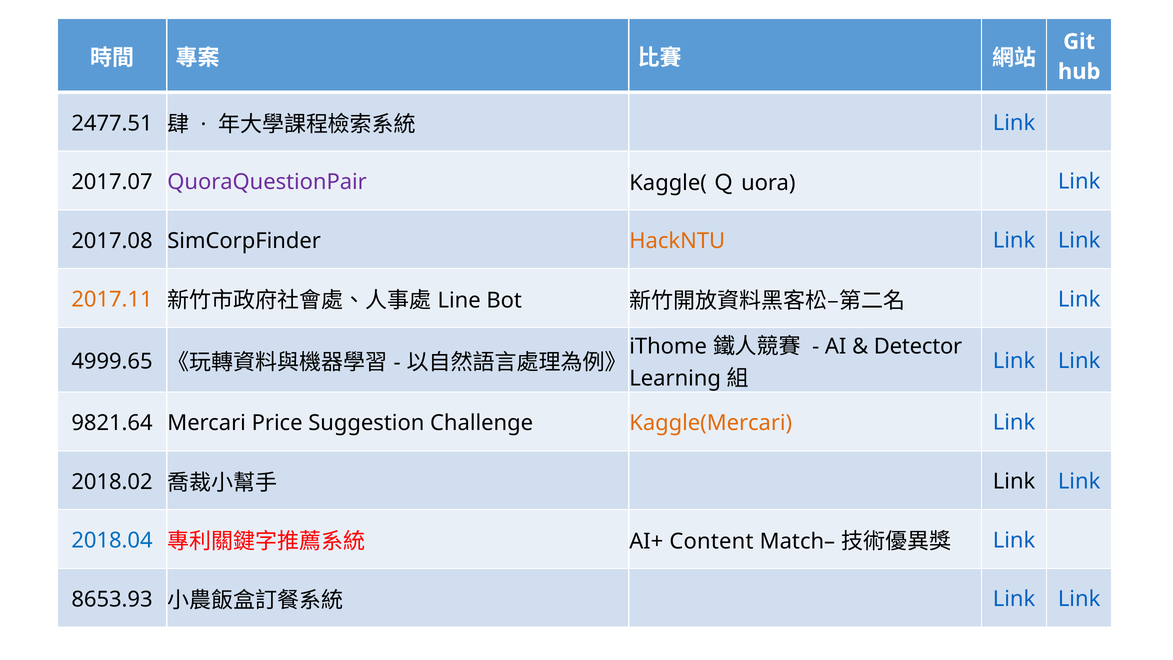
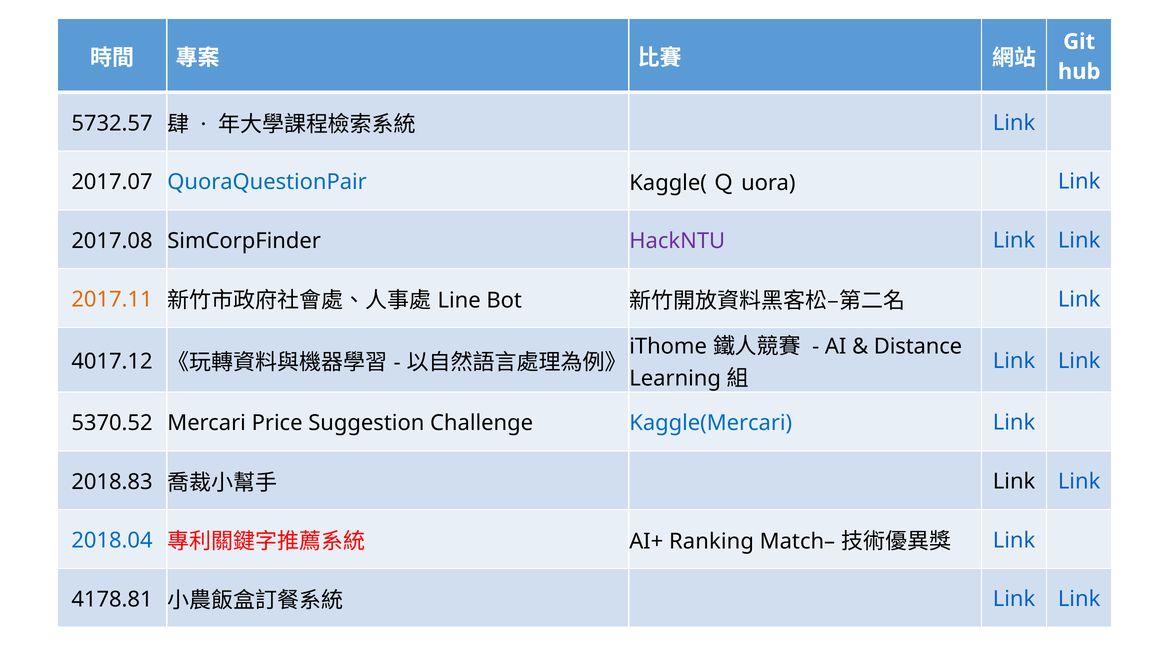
2477.51: 2477.51 -> 5732.57 (112, 123)
QuoraQuestionPair colour: purple -> blue (267, 182)
HackNTU colour: orange -> purple (677, 241)
Detector: Detector -> Distance (918, 346)
4999.65: 4999.65 -> 4017.12 (112, 361)
9821.64: 9821.64 -> 5370.52 (112, 423)
Kaggle(Mercari colour: orange -> blue (711, 423)
2018.02: 2018.02 -> 2018.83 (112, 482)
Content: Content -> Ranking (712, 541)
8653.93: 8653.93 -> 4178.81 (112, 599)
